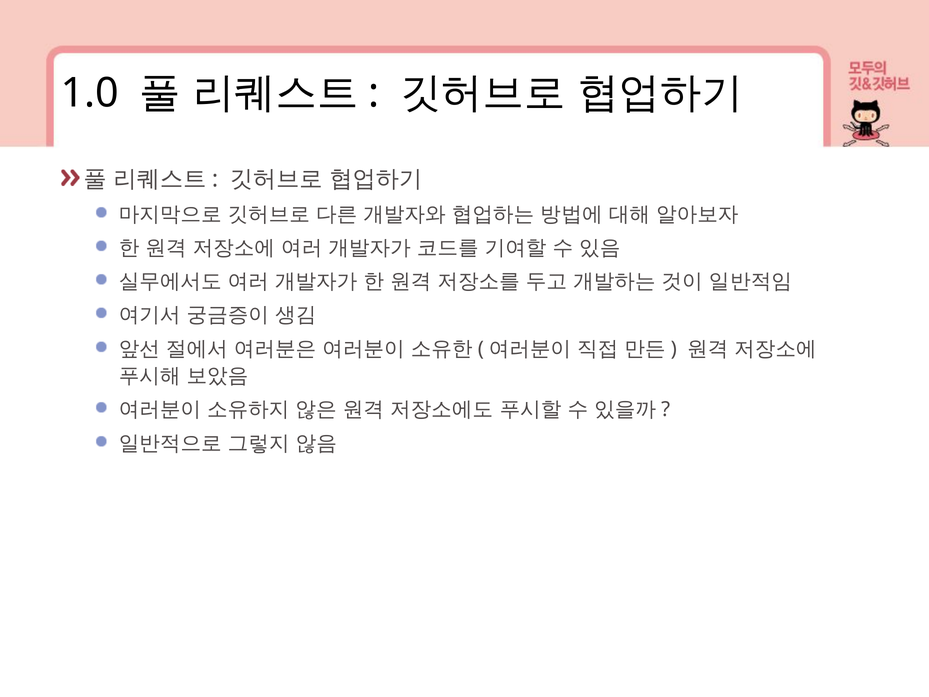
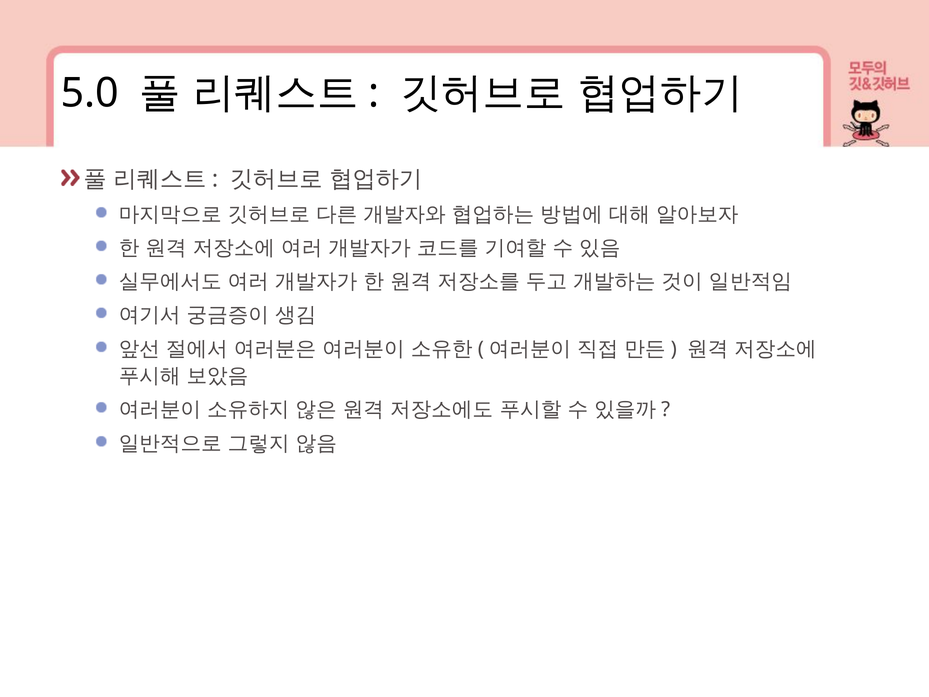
1.0: 1.0 -> 5.0 (90, 93)
